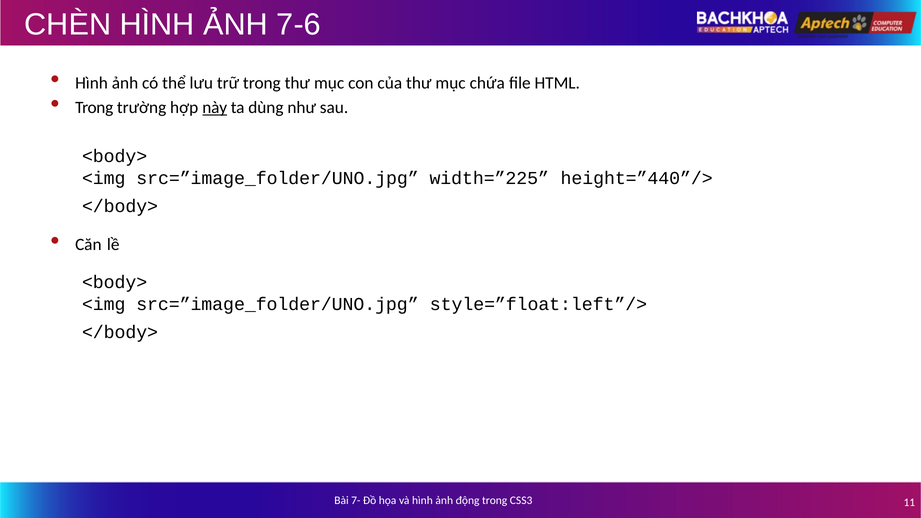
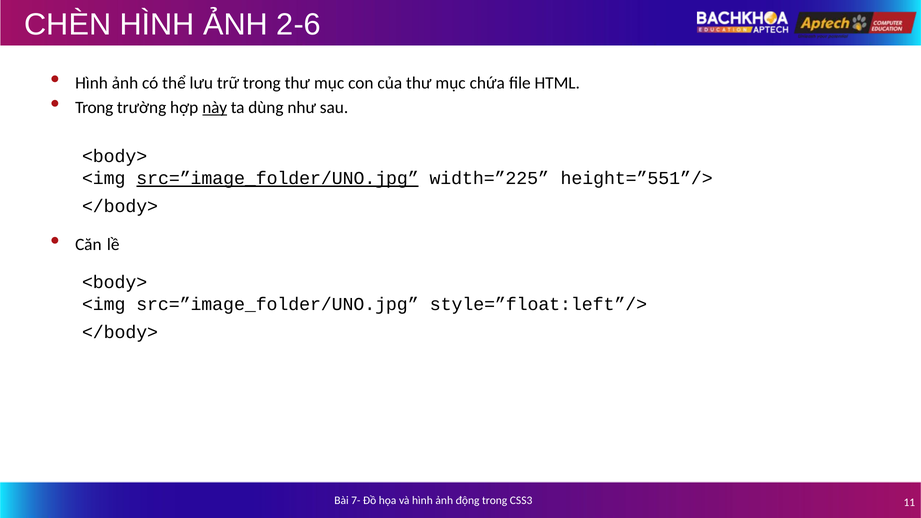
7-6: 7-6 -> 2-6 (299, 25)
src=”image_folder/UNO.jpg underline: none -> present (278, 178)
height=”440”/>: height=”440”/> -> height=”551”/> (637, 178)
